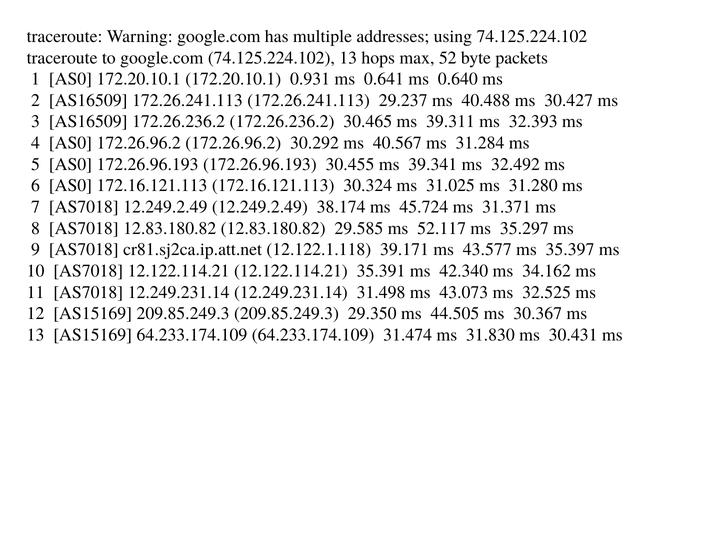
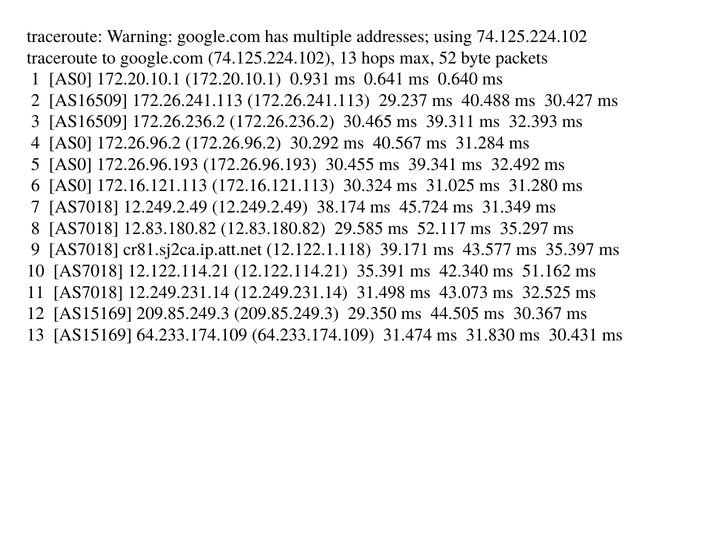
31.371: 31.371 -> 31.349 (507, 207)
34.162: 34.162 -> 51.162 (547, 271)
